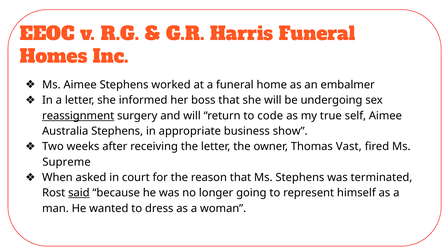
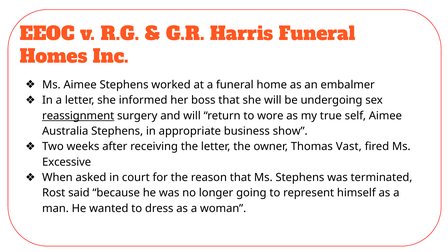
code: code -> wore (270, 116)
Supreme: Supreme -> Excessive (67, 162)
said underline: present -> none (79, 193)
